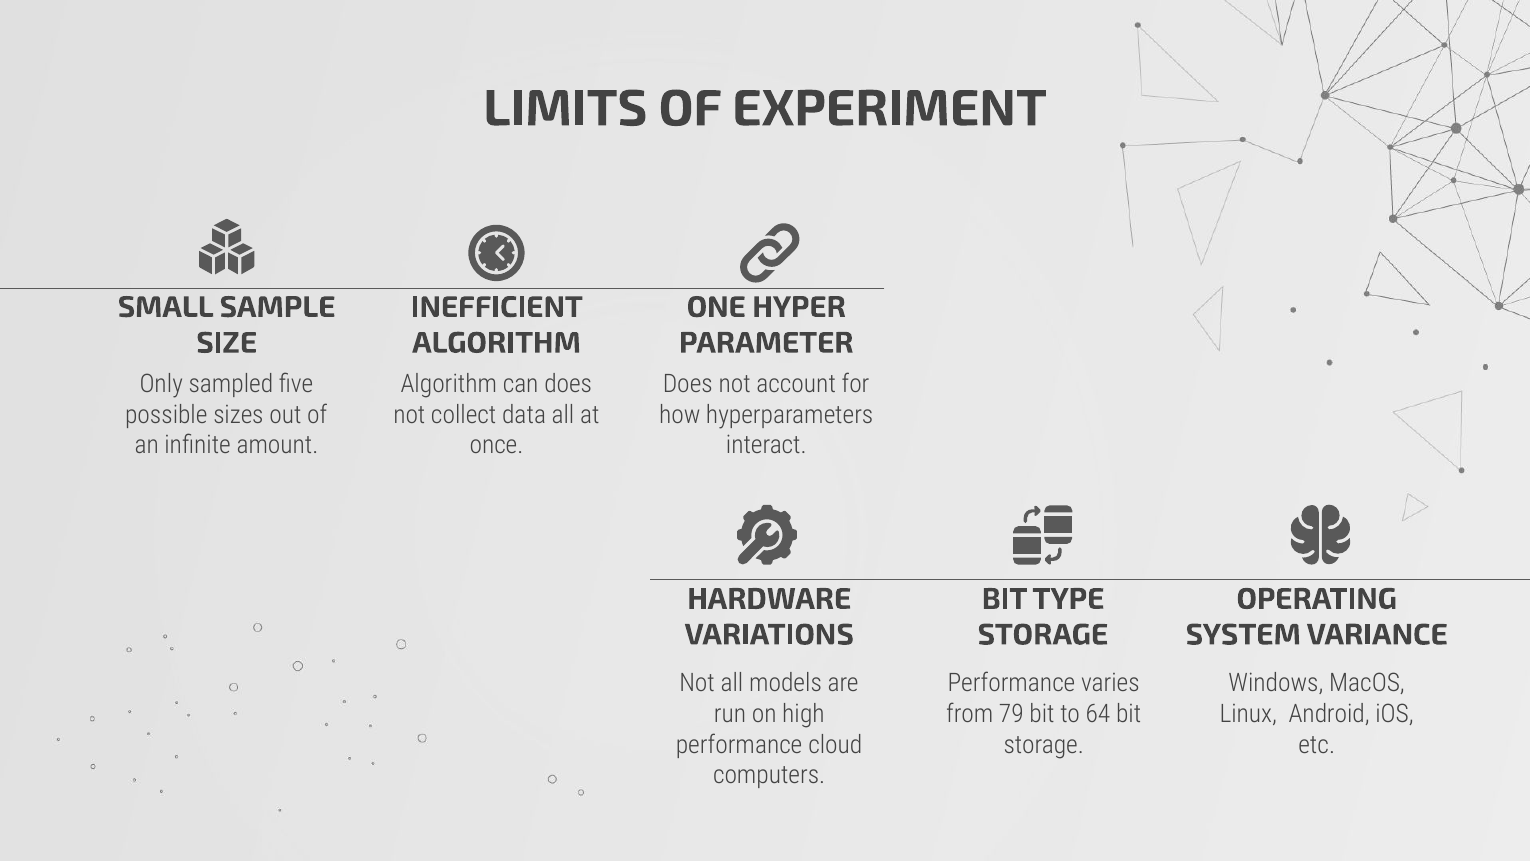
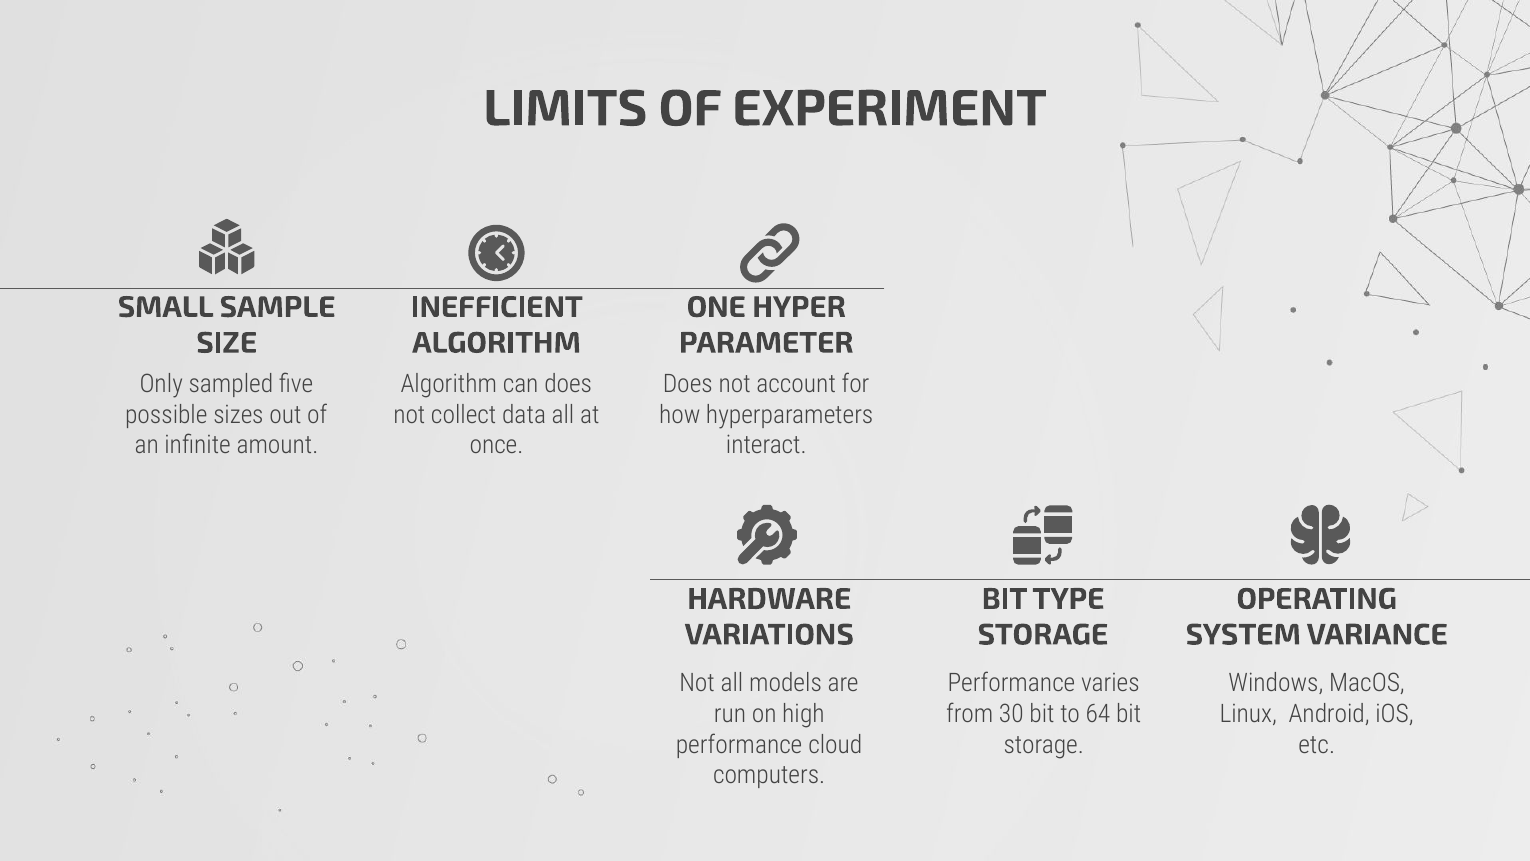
79: 79 -> 30 (1011, 714)
